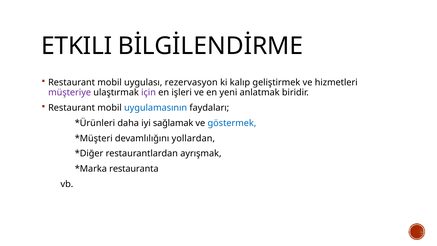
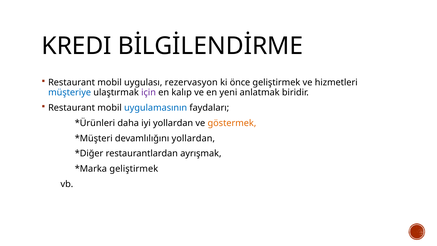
ETKILI: ETKILI -> KREDI (77, 46)
kalıp: kalıp -> önce (240, 83)
müşteriye colour: purple -> blue (70, 92)
işleri: işleri -> kalıp (182, 92)
iyi sağlamak: sağlamak -> yollardan (173, 123)
göstermek colour: blue -> orange (232, 123)
restauranta: restauranta -> geliştirmek (134, 169)
